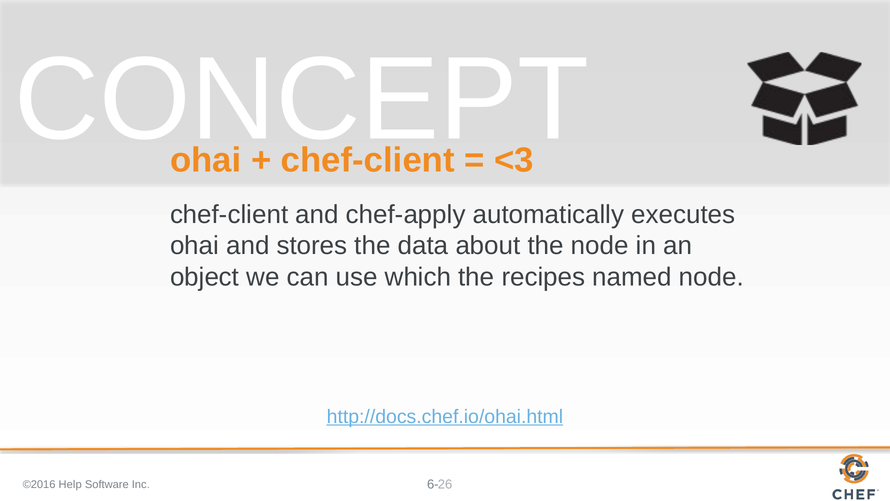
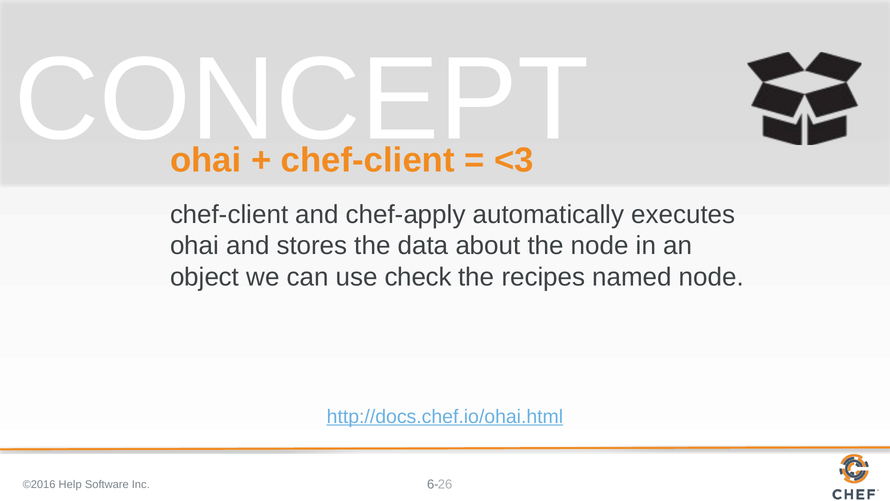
which: which -> check (418, 277)
